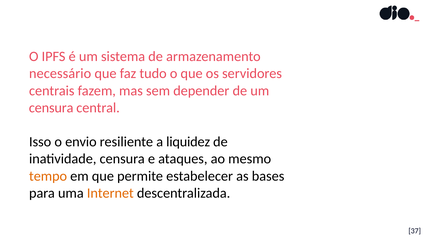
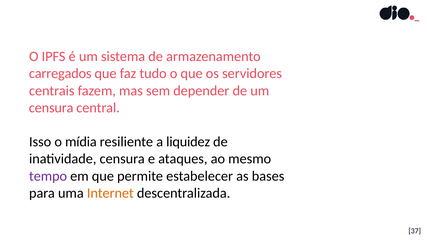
necessário: necessário -> carregados (60, 74)
envio: envio -> mídia (81, 142)
tempo colour: orange -> purple (48, 176)
